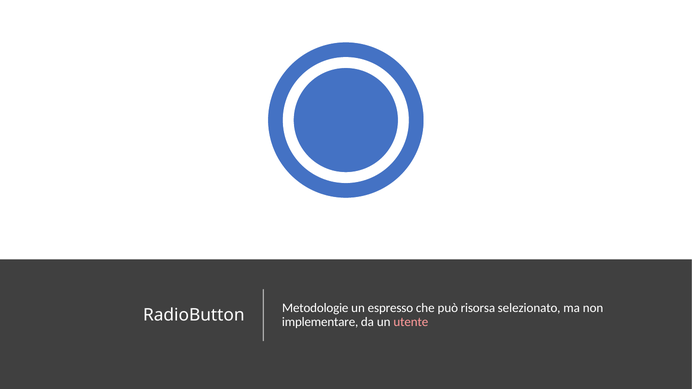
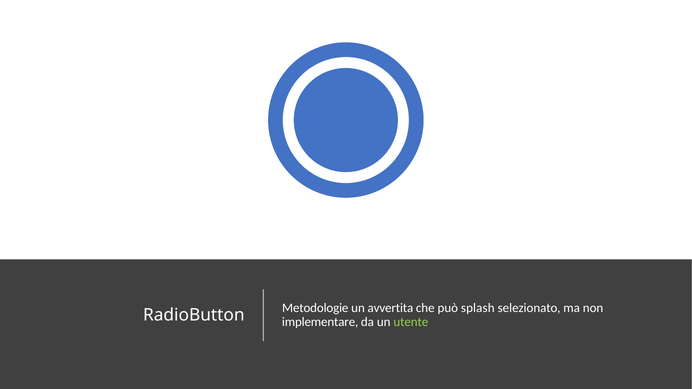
espresso: espresso -> avvertita (390, 308)
risorsa: risorsa -> splash (478, 308)
utente colour: pink -> light green (411, 322)
